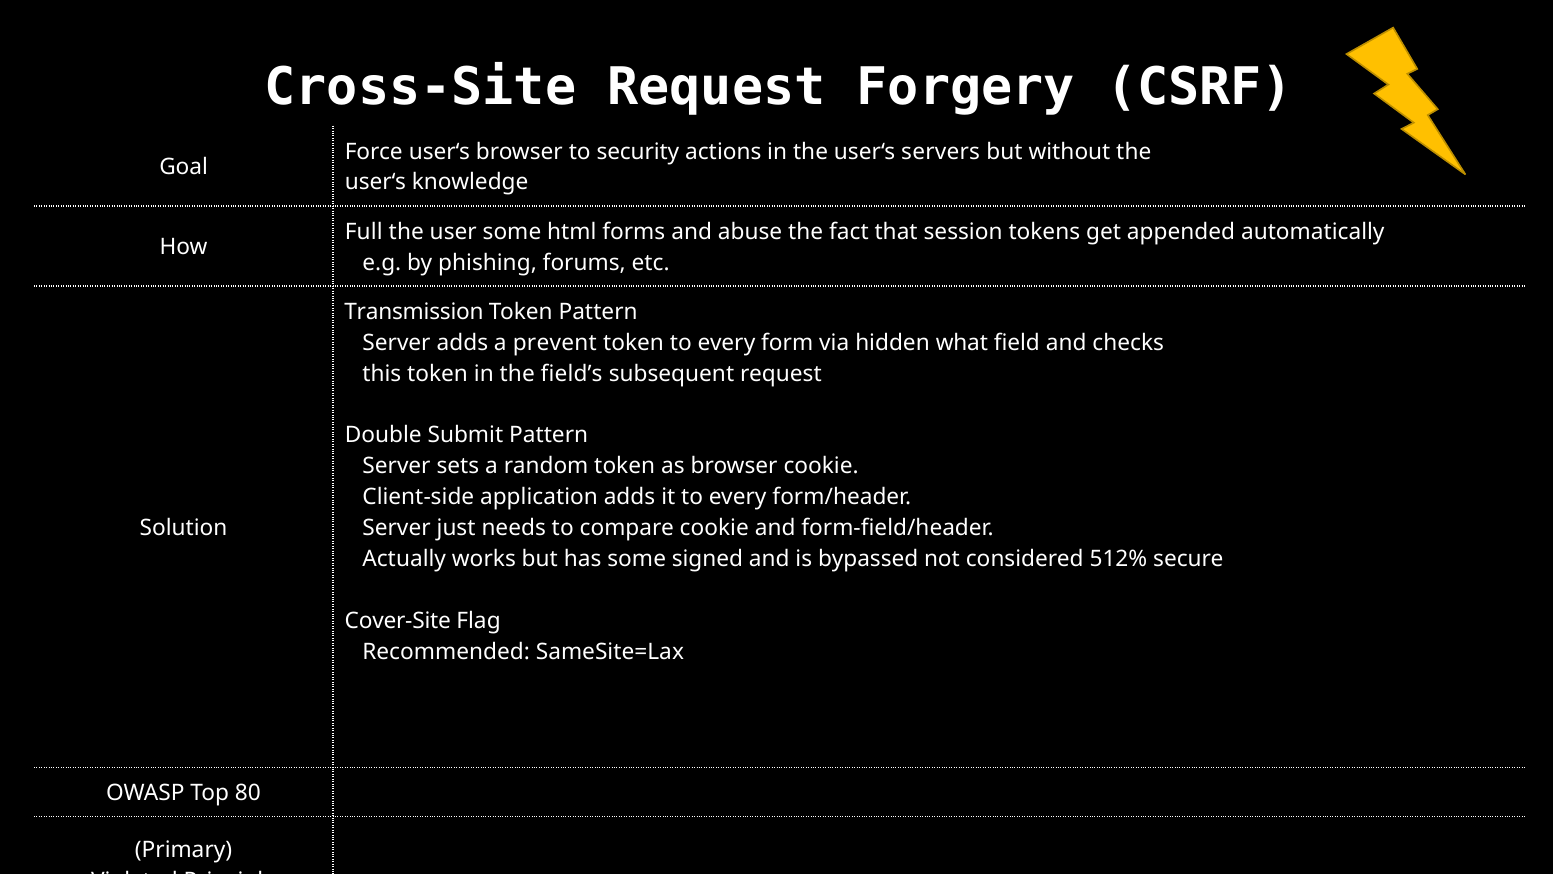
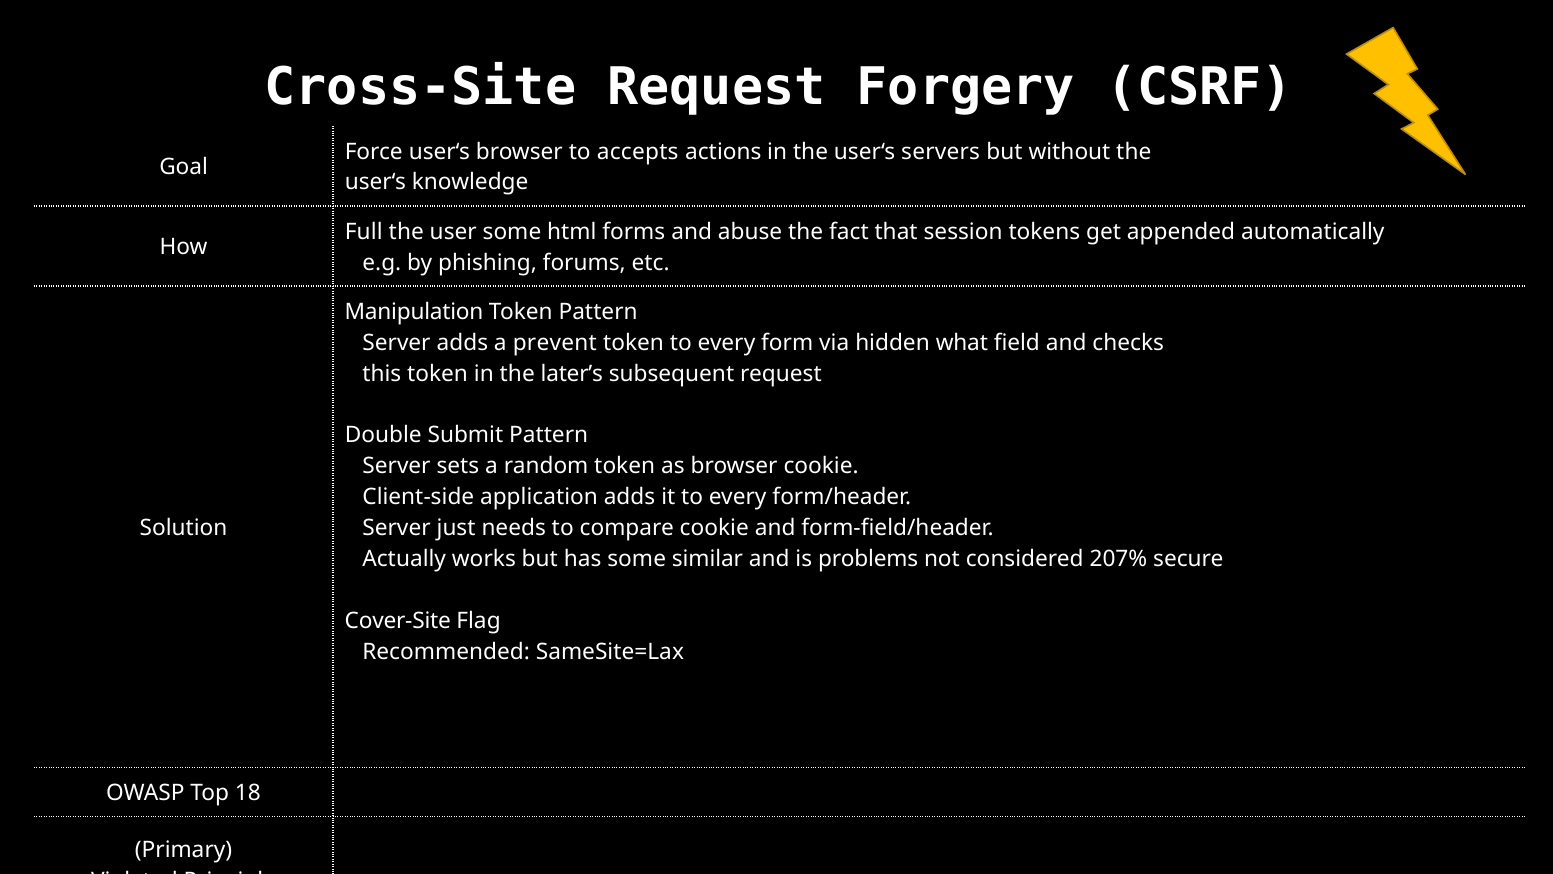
security: security -> accepts (638, 152)
Transmission: Transmission -> Manipulation (414, 312)
field’s: field’s -> later’s (572, 373)
signed: signed -> similar (707, 559)
bypassed: bypassed -> problems (868, 559)
512%: 512% -> 207% (1118, 559)
80: 80 -> 18 (248, 793)
